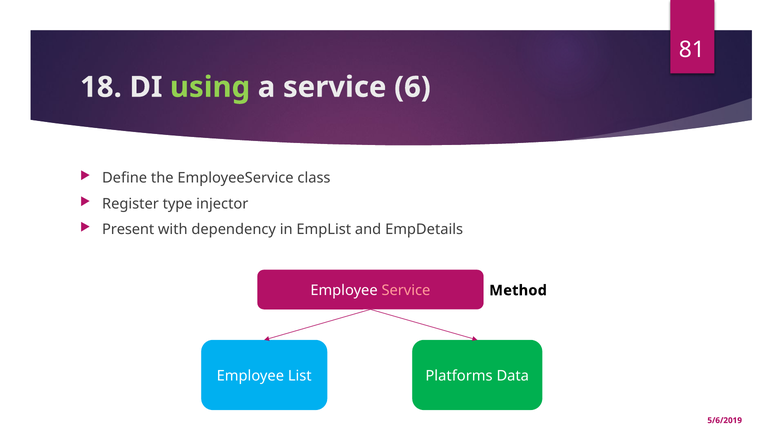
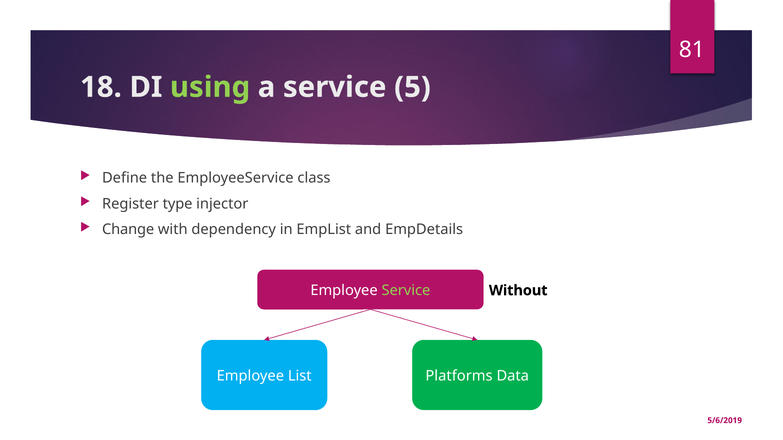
6: 6 -> 5 (412, 87)
Present: Present -> Change (128, 230)
Service colour: pink -> light green (406, 291)
Method: Method -> Without (518, 291)
